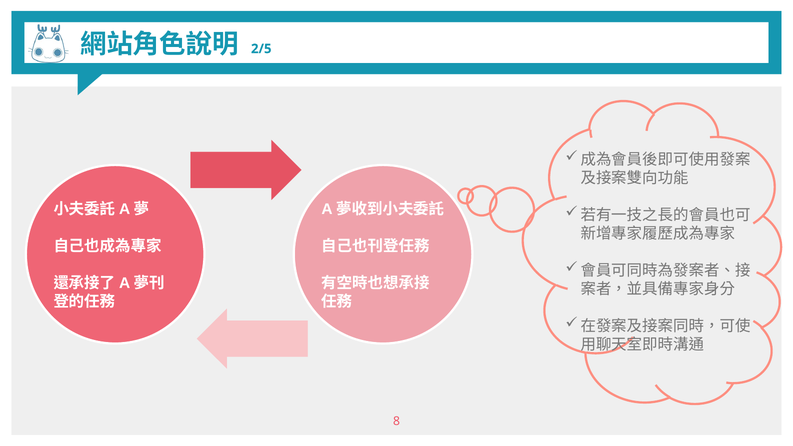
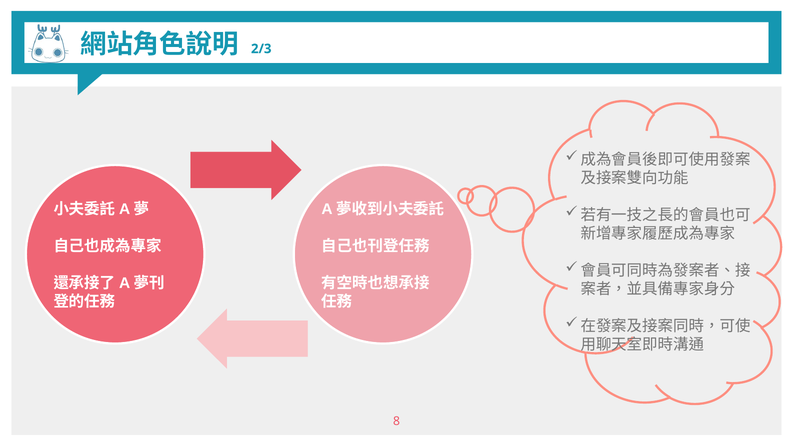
2/5: 2/5 -> 2/3 (261, 49)
